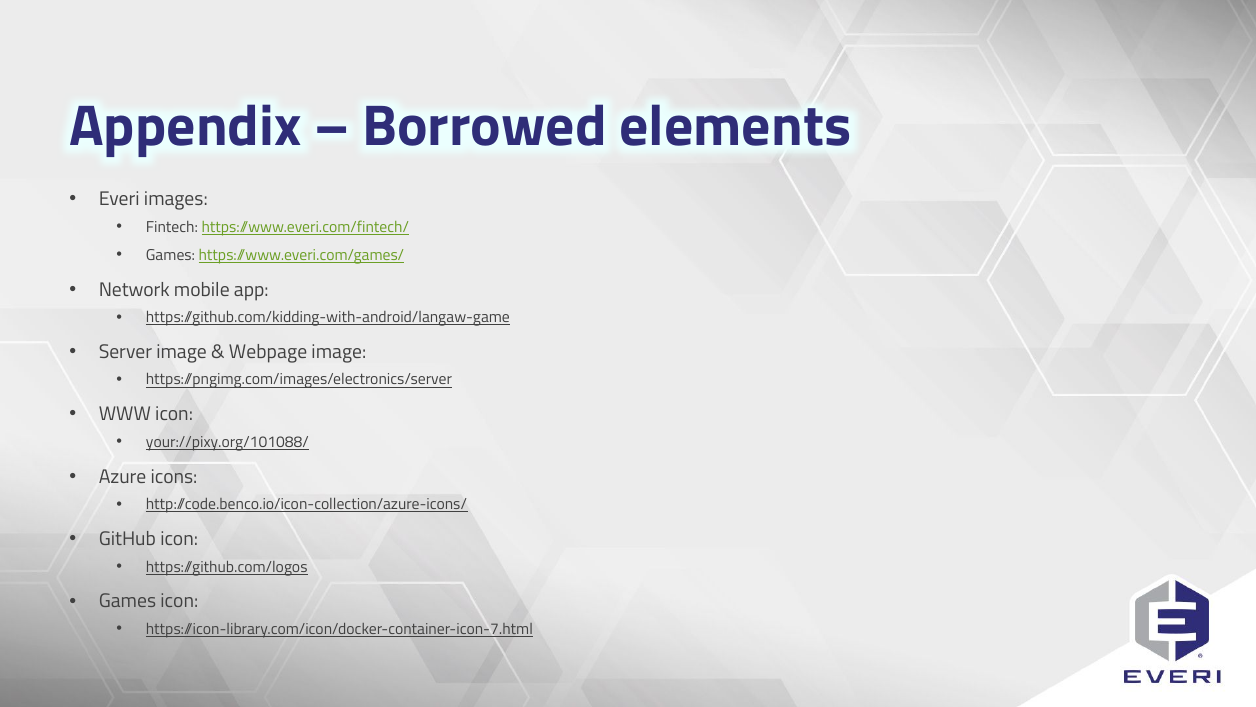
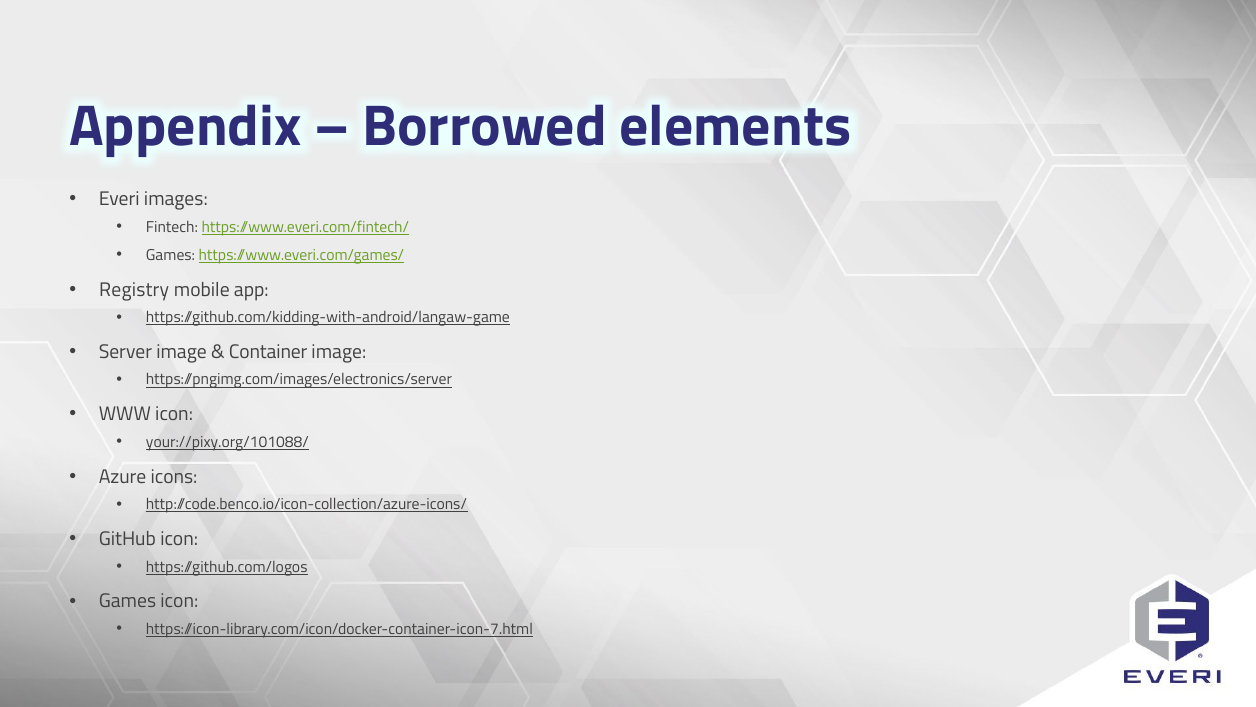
Network: Network -> Registry (134, 289)
Webpage: Webpage -> Container (268, 352)
